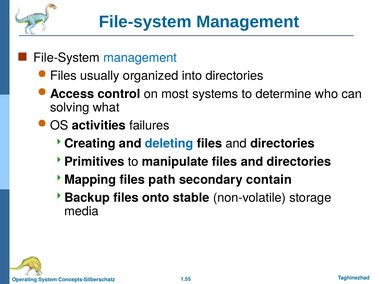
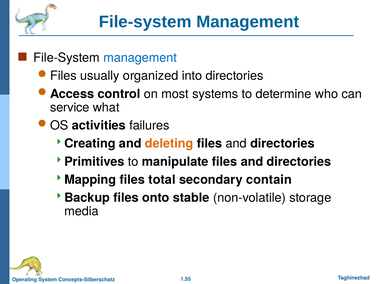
solving: solving -> service (70, 108)
deleting colour: blue -> orange (169, 144)
path: path -> total (162, 180)
